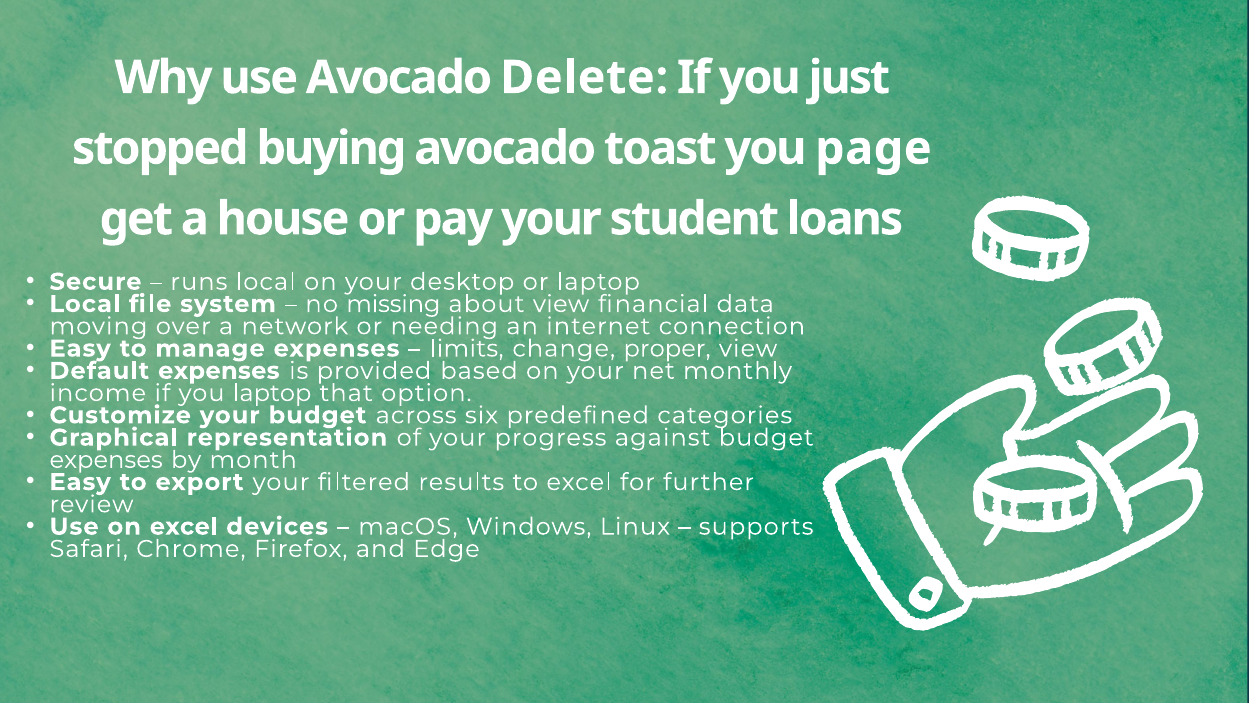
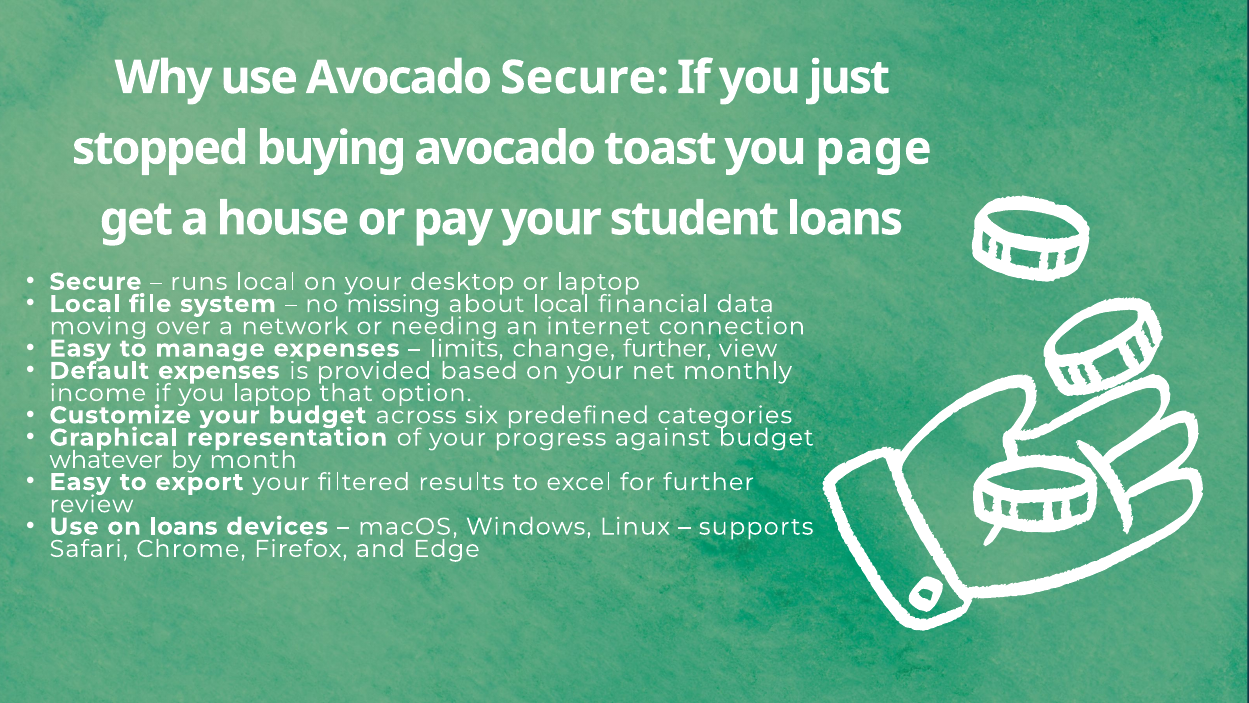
Avocado Delete: Delete -> Secure (585, 78)
about view: view -> local (561, 304)
change proper: proper -> further (667, 348)
expenses: expenses -> whatever (106, 460)
on excel: excel -> loans (184, 526)
